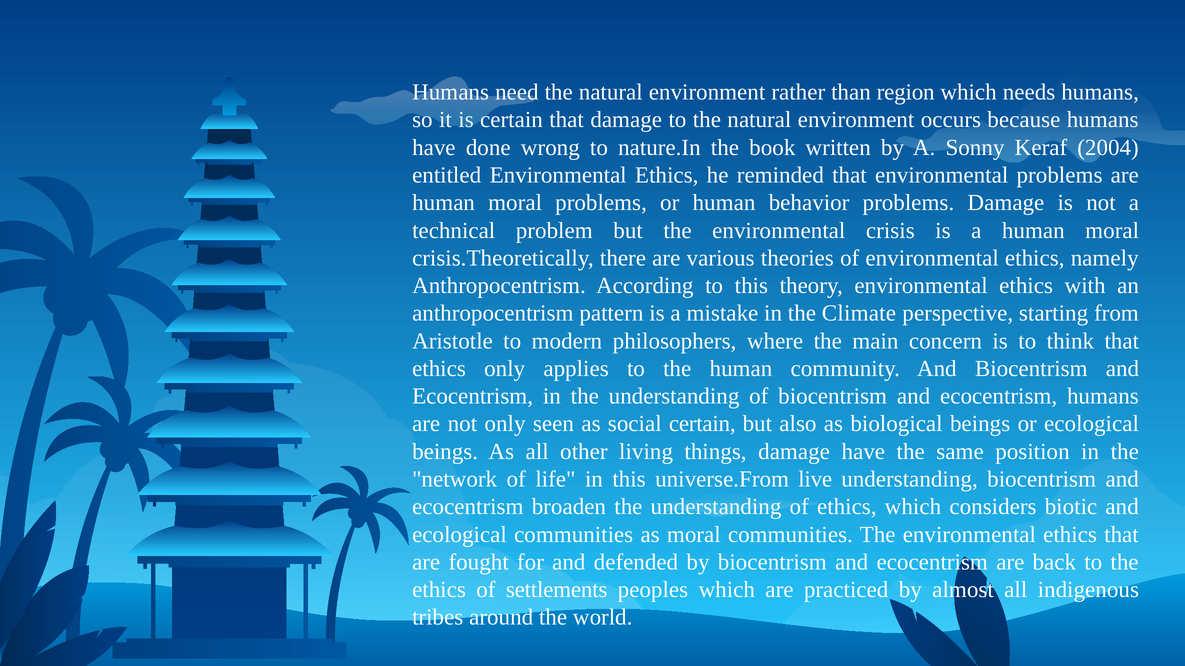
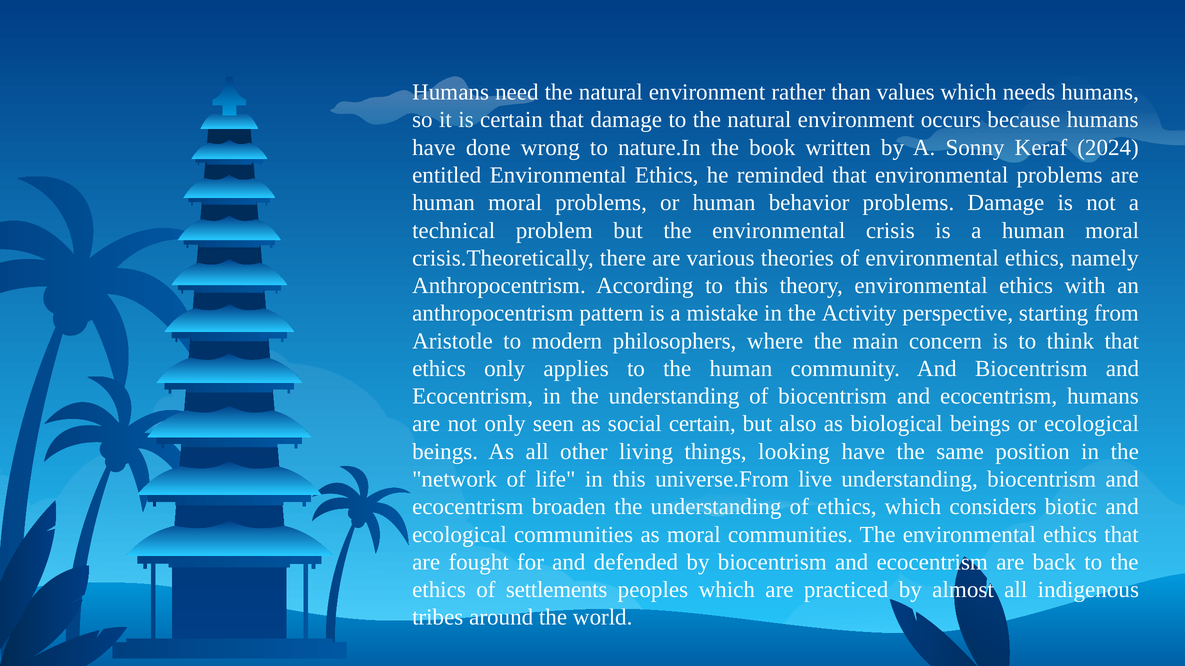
region: region -> values (906, 92)
2004: 2004 -> 2024 (1108, 148)
Climate: Climate -> Activity (859, 314)
things damage: damage -> looking (794, 452)
